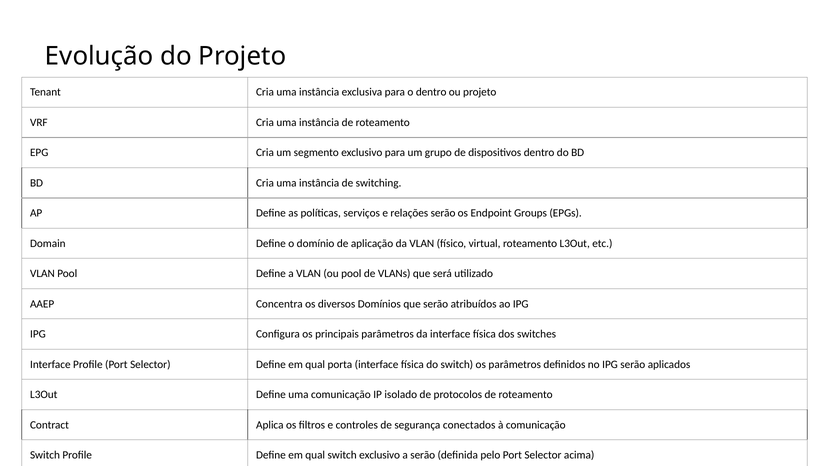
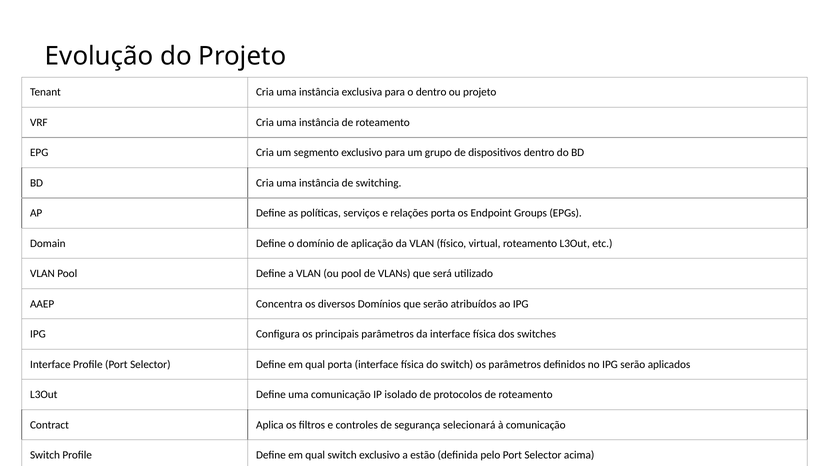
relações serão: serão -> porta (443, 213)
conectados: conectados -> selecionará (469, 425)
a serão: serão -> estão (423, 455)
